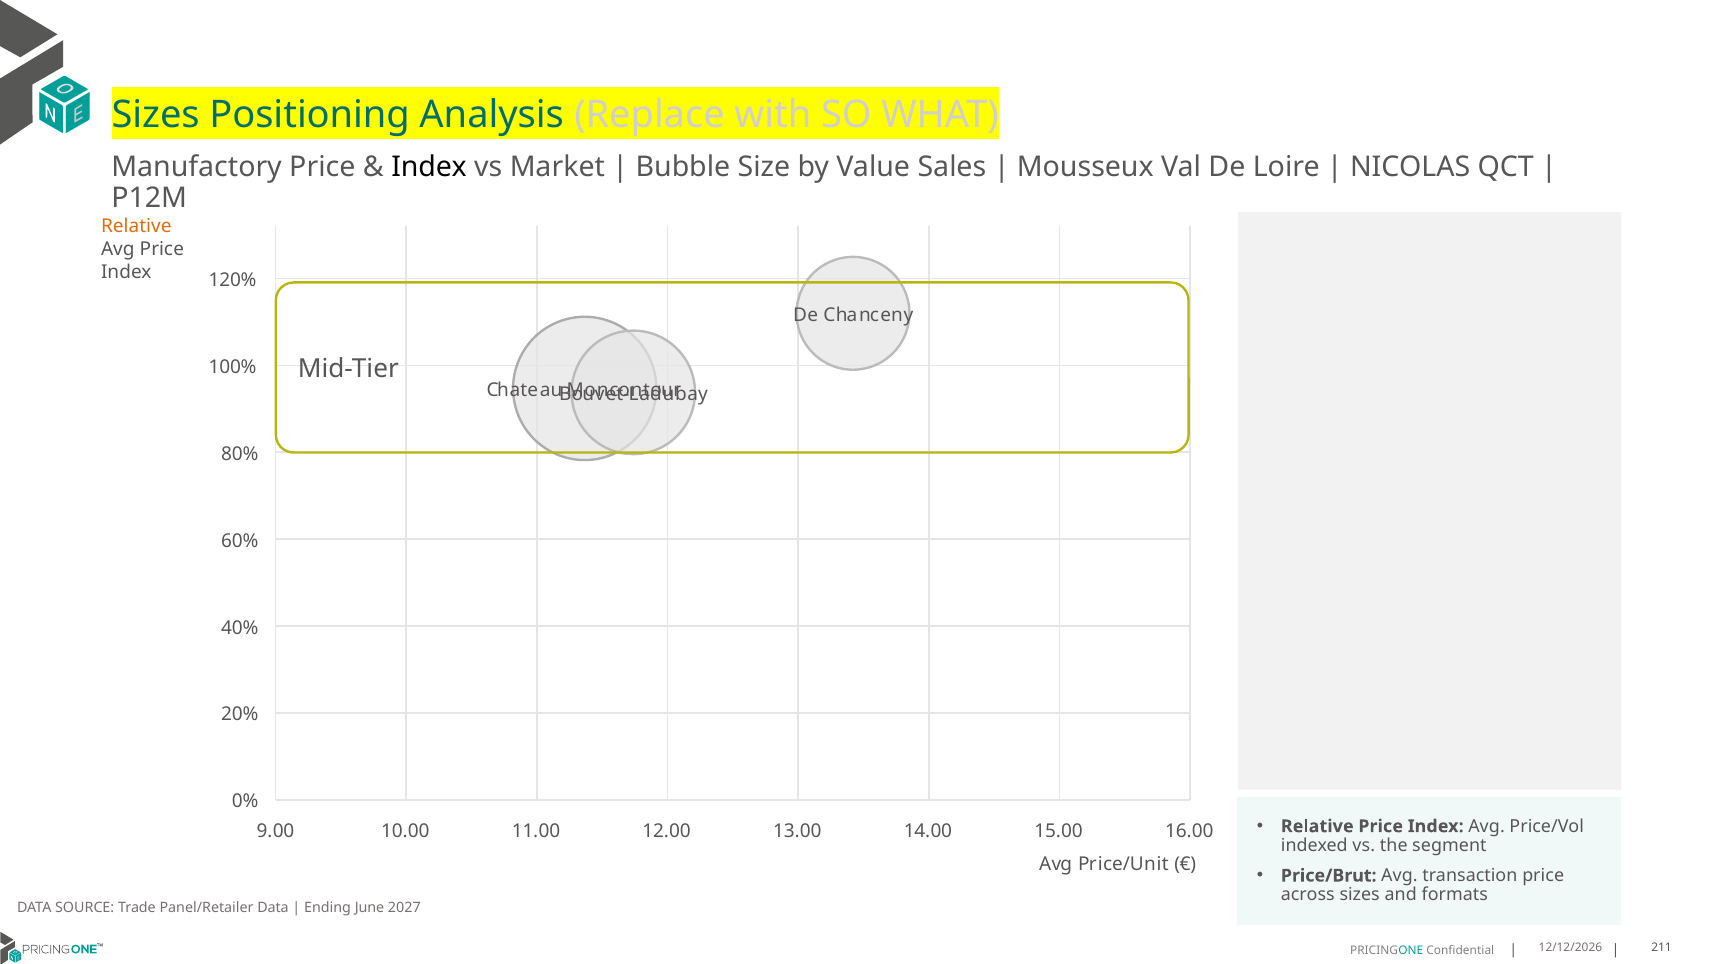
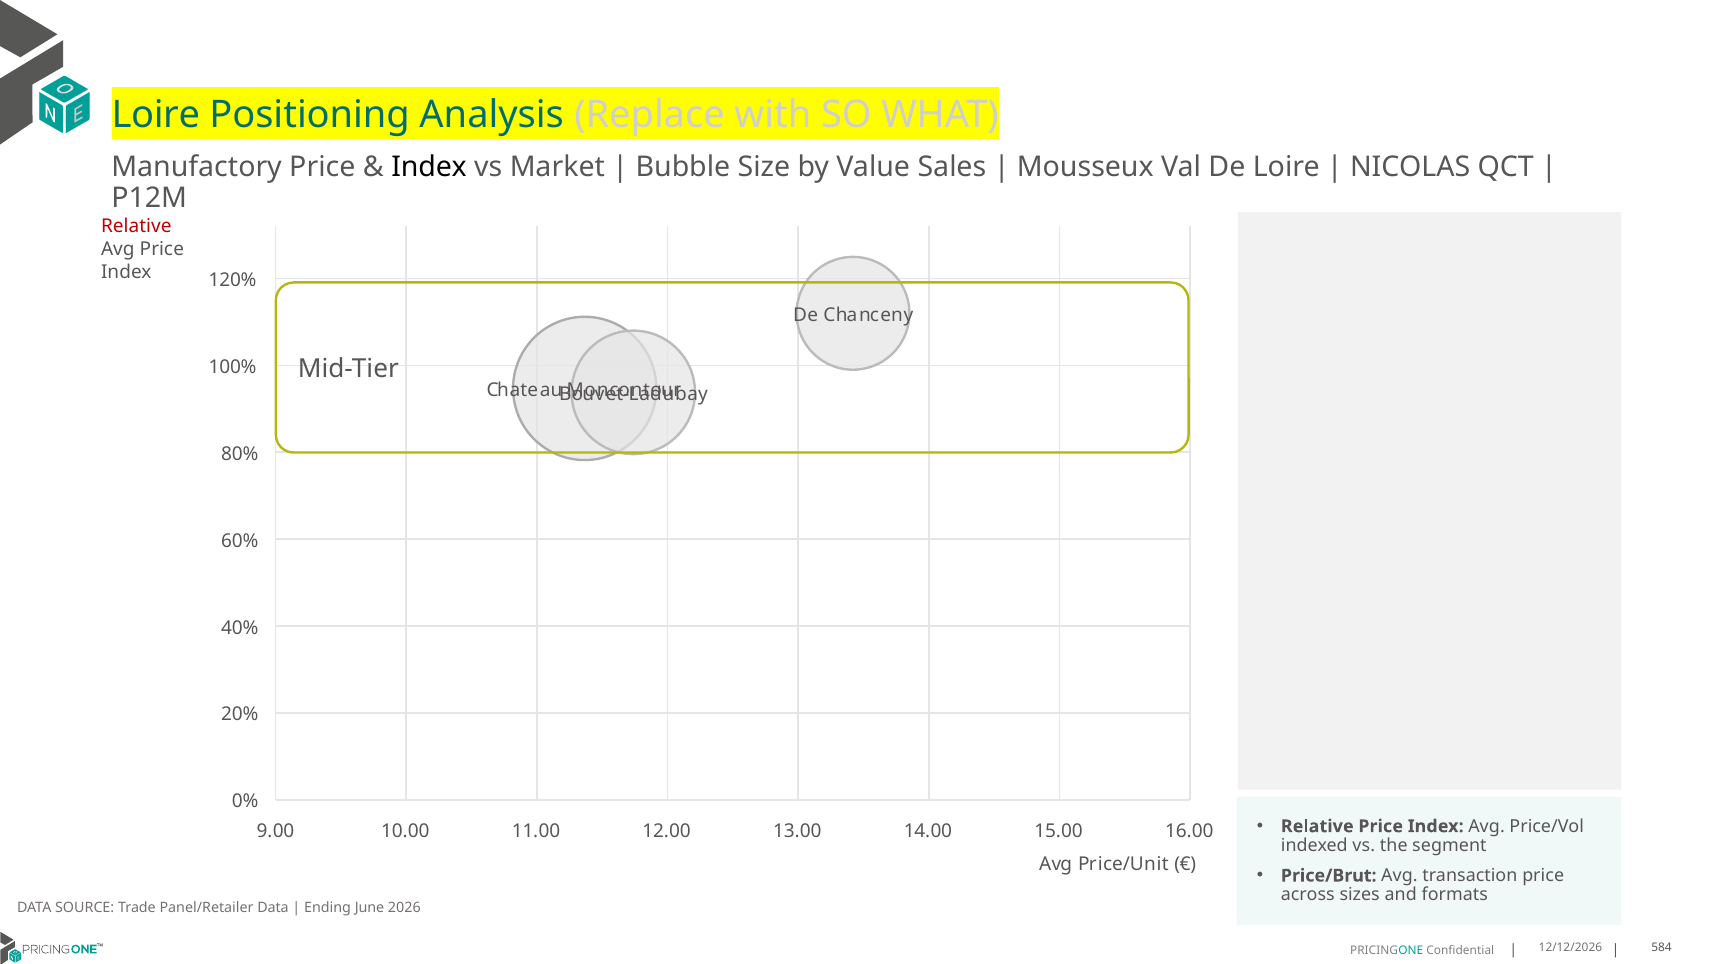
Sizes: Sizes -> Loire (156, 115)
Relative colour: orange -> red (136, 227)
2027: 2027 -> 2026 (404, 908)
211: 211 -> 584 (1662, 948)
